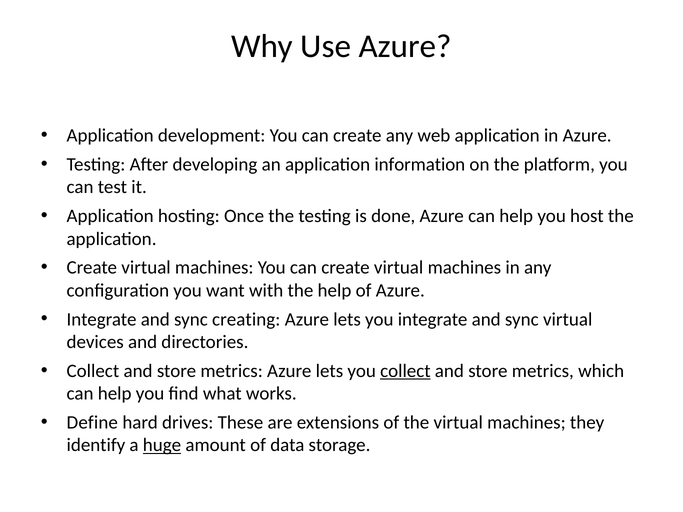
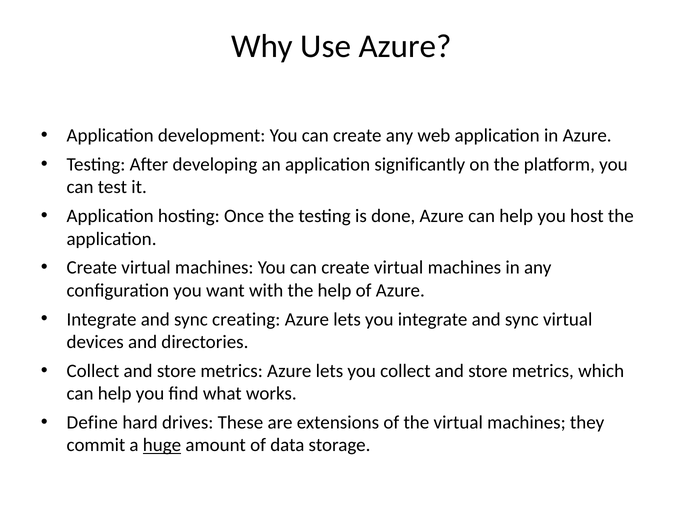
information: information -> significantly (420, 165)
collect underline: present -> none (405, 371)
identify: identify -> commit (96, 445)
